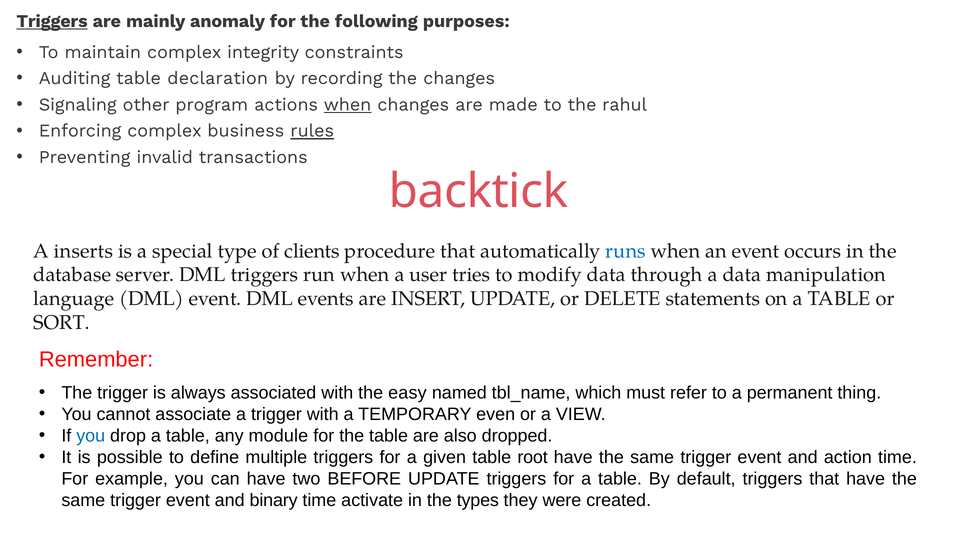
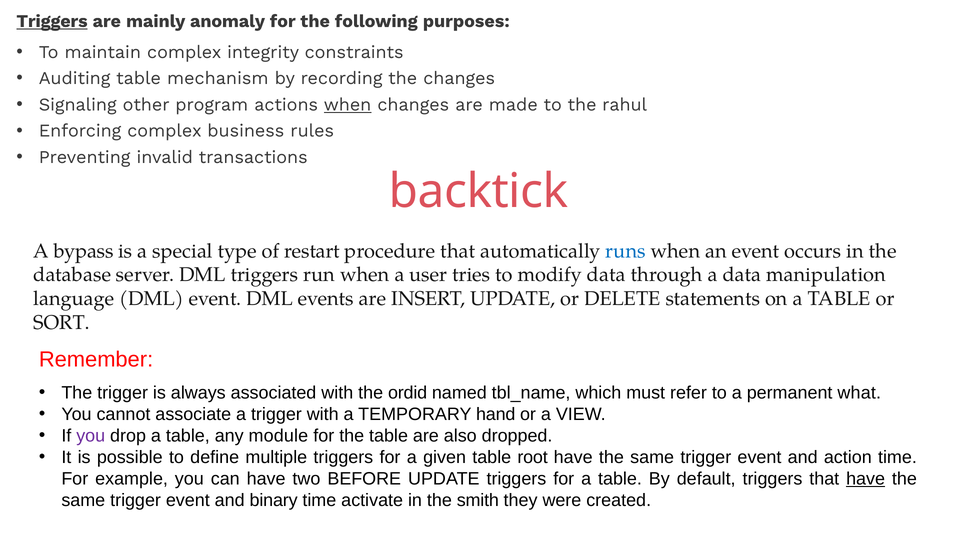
declaration: declaration -> mechanism (218, 79)
rules underline: present -> none (312, 131)
inserts: inserts -> bypass (84, 251)
clients: clients -> restart (312, 251)
easy: easy -> ordid (408, 393)
thing: thing -> what (859, 393)
even: even -> hand (496, 414)
you colour: blue -> purple (91, 436)
have underline: none -> present (866, 479)
types: types -> smith (478, 501)
